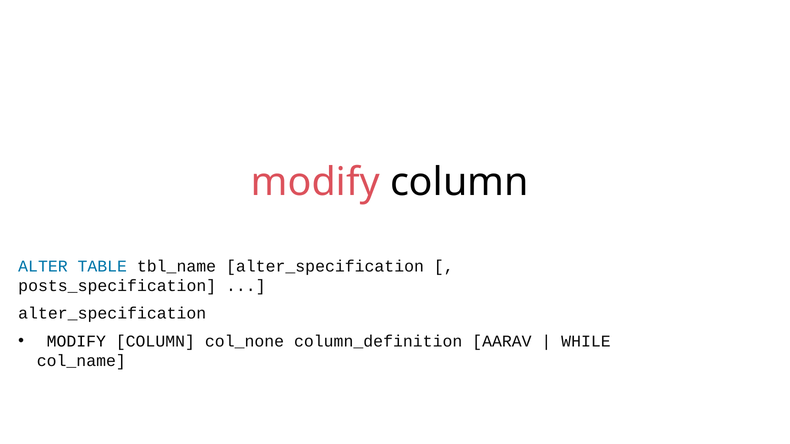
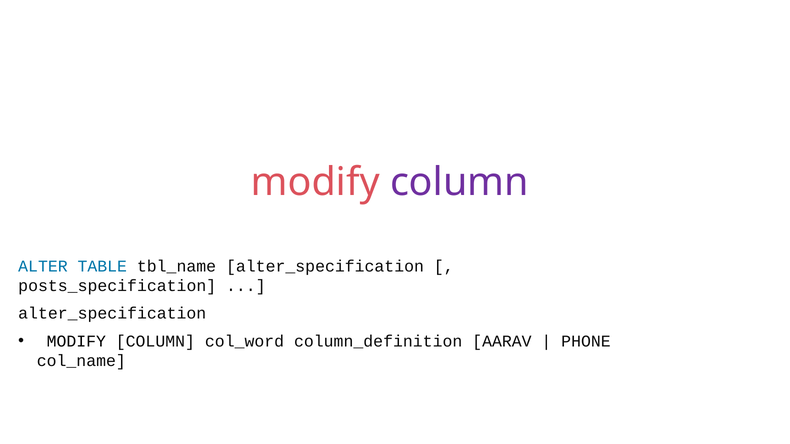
column colour: black -> purple (459, 182)
col_none: col_none -> col_word (245, 341)
WHILE: WHILE -> PHONE (586, 341)
